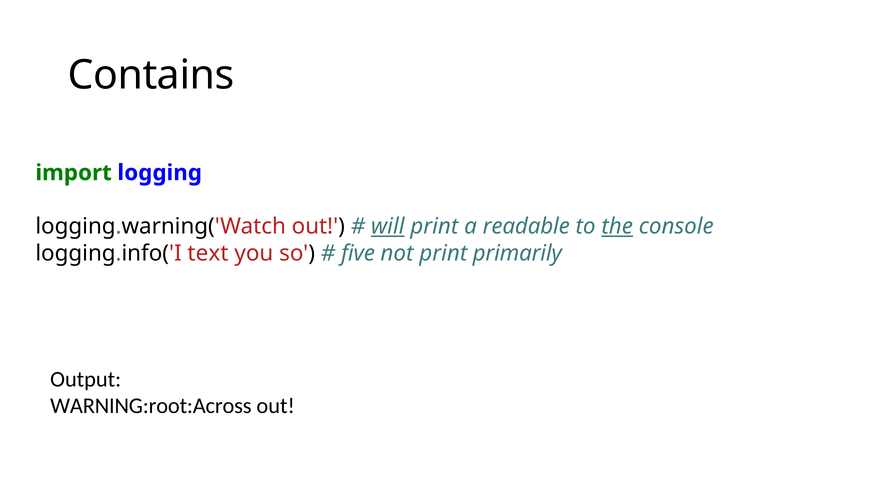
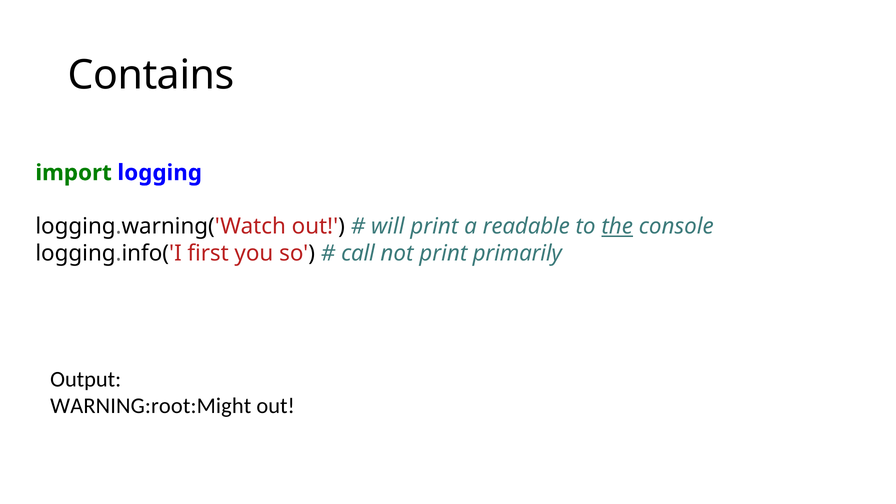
will underline: present -> none (388, 227)
text: text -> first (208, 253)
five: five -> call (358, 253)
WARNING:root:Across: WARNING:root:Across -> WARNING:root:Might (151, 406)
